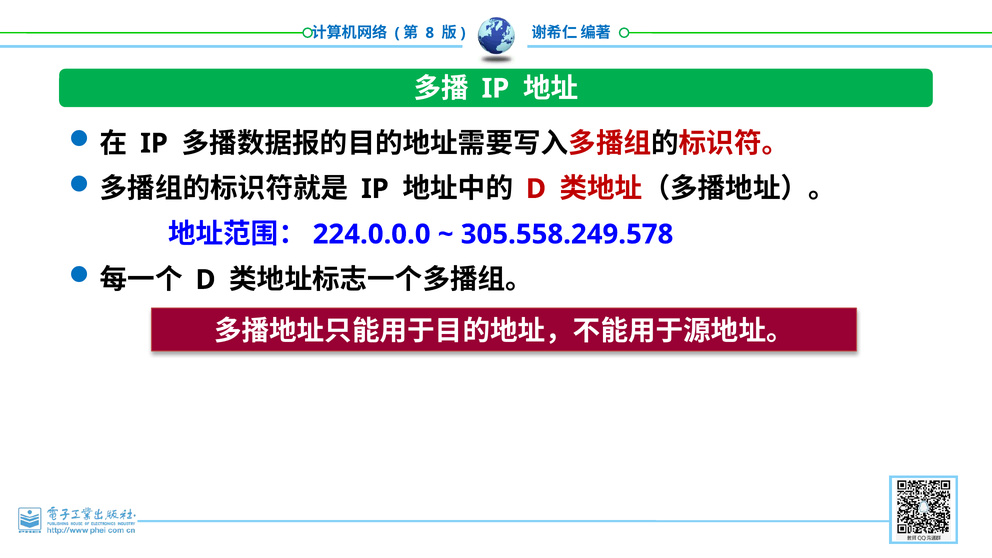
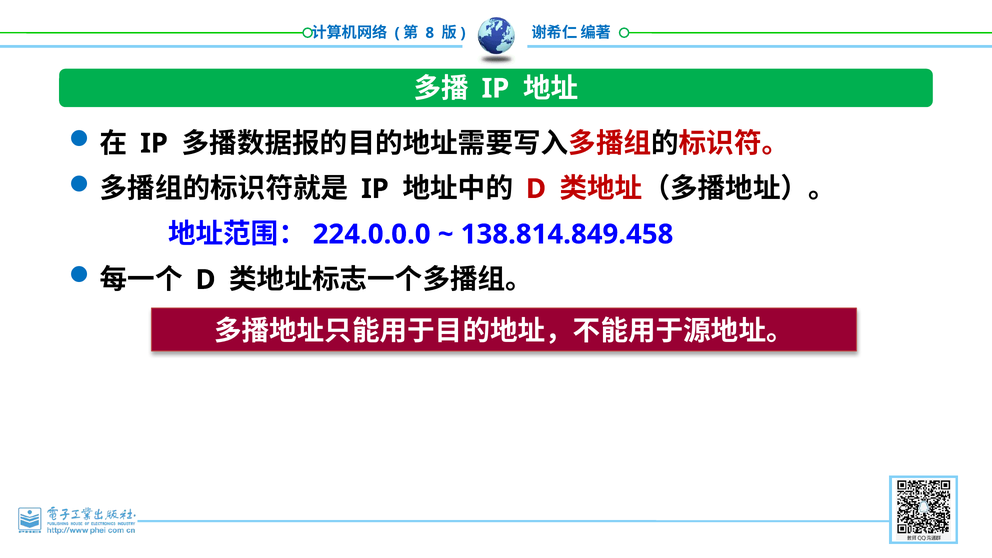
305.558.249.578: 305.558.249.578 -> 138.814.849.458 (567, 234)
